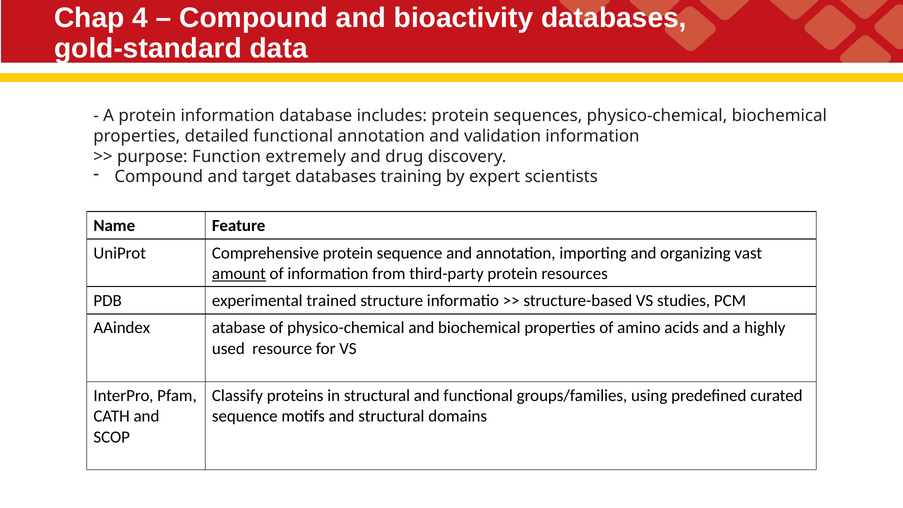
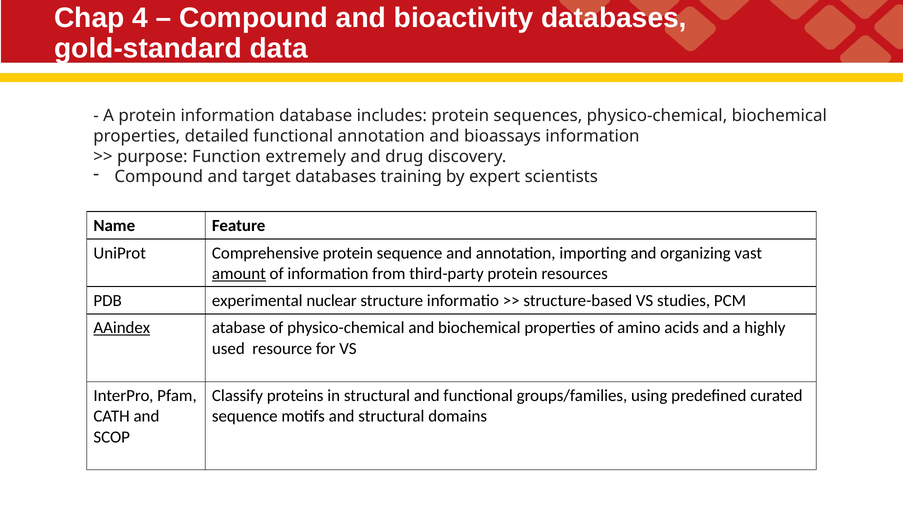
validation: validation -> bioassays (502, 136)
trained: trained -> nuclear (332, 300)
AAindex underline: none -> present (122, 328)
